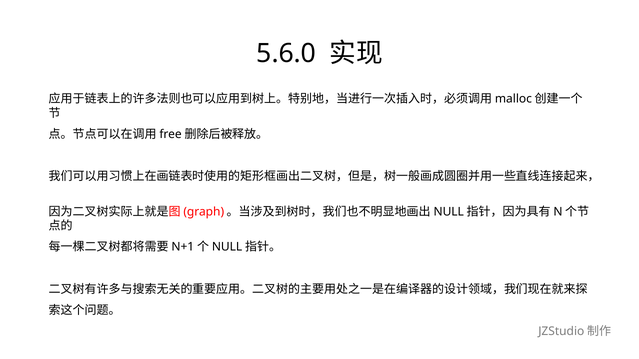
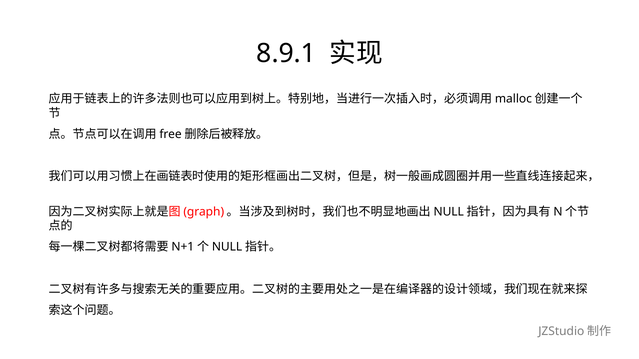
5.6.0: 5.6.0 -> 8.9.1 (286, 54)
